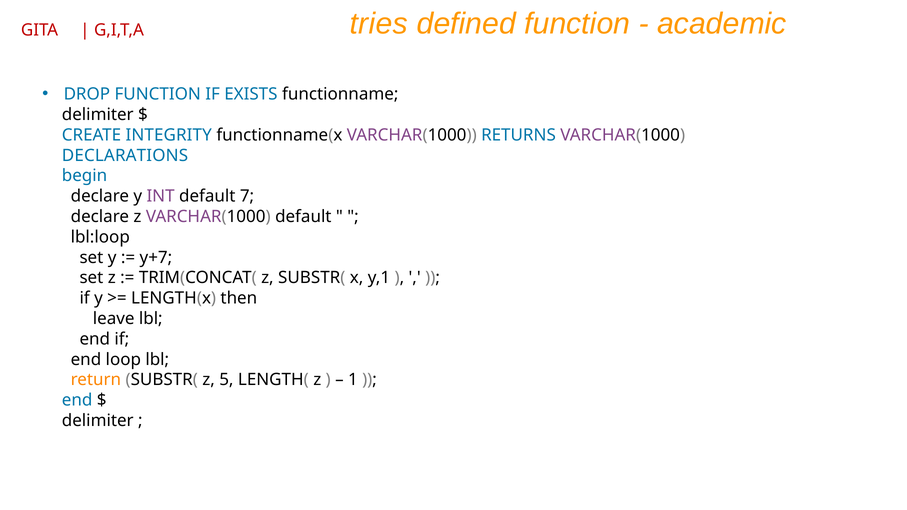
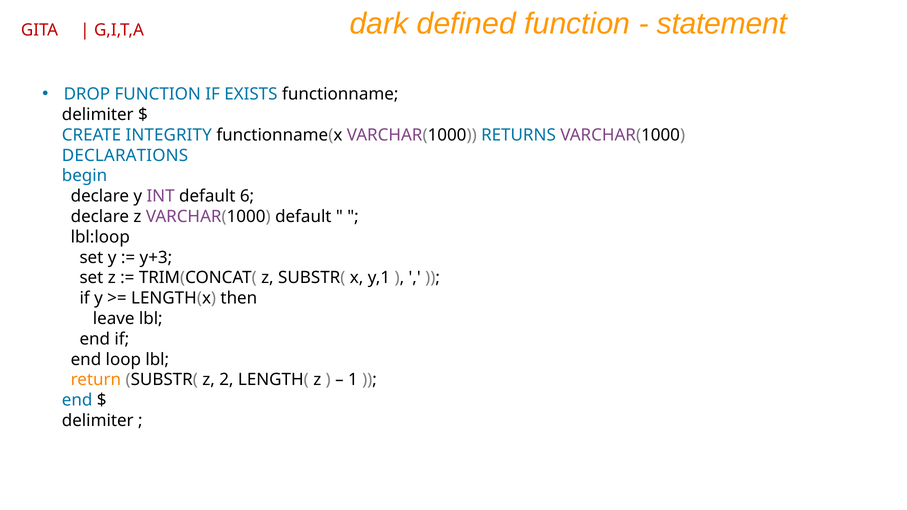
tries: tries -> dark (379, 24)
academic: academic -> statement (722, 24)
7: 7 -> 6 (247, 196)
y+7: y+7 -> y+3 (156, 258)
5: 5 -> 2 (226, 380)
